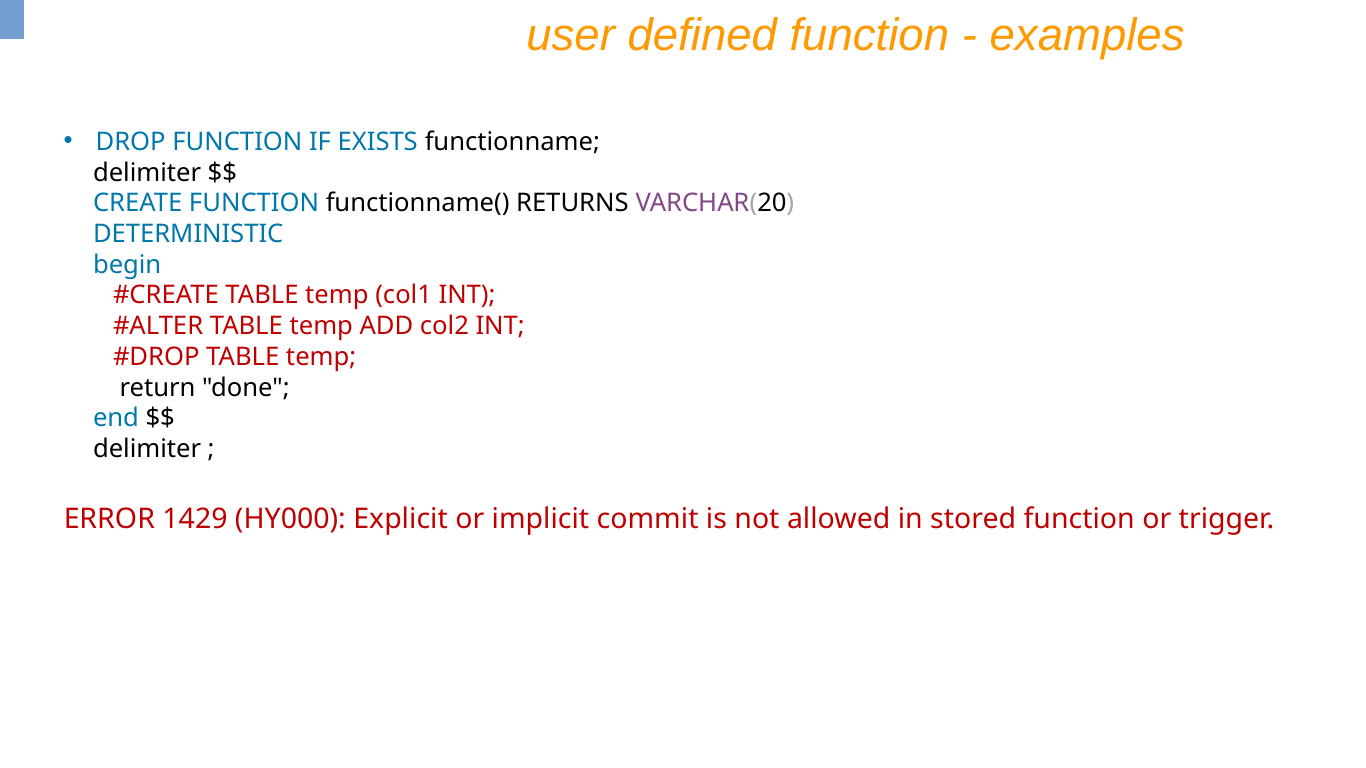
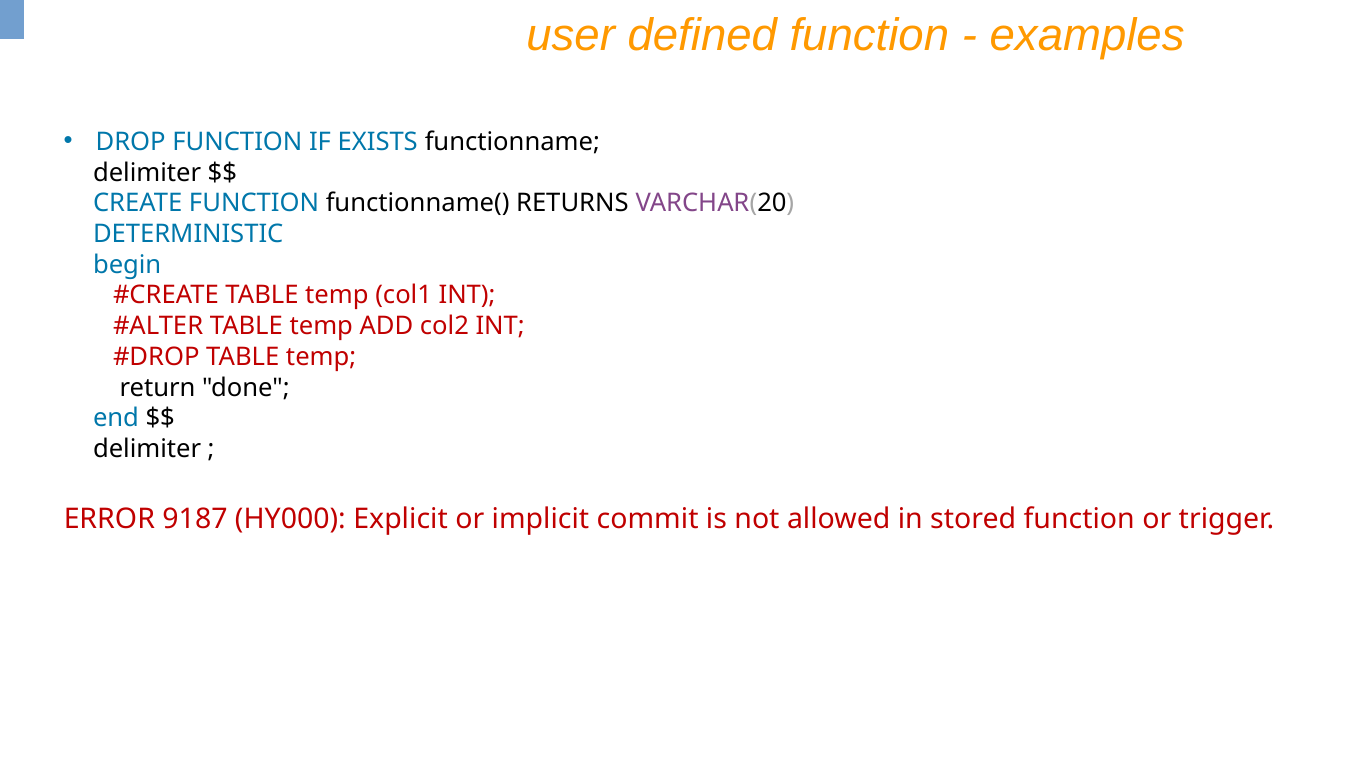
1429: 1429 -> 9187 (195, 519)
